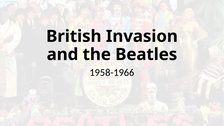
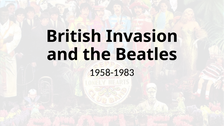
1958-1966: 1958-1966 -> 1958-1983 (112, 73)
